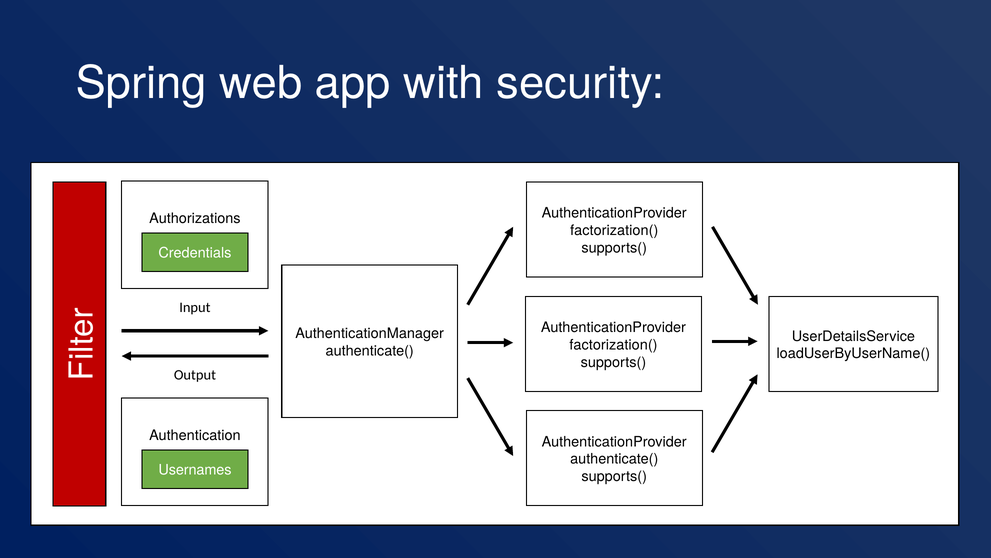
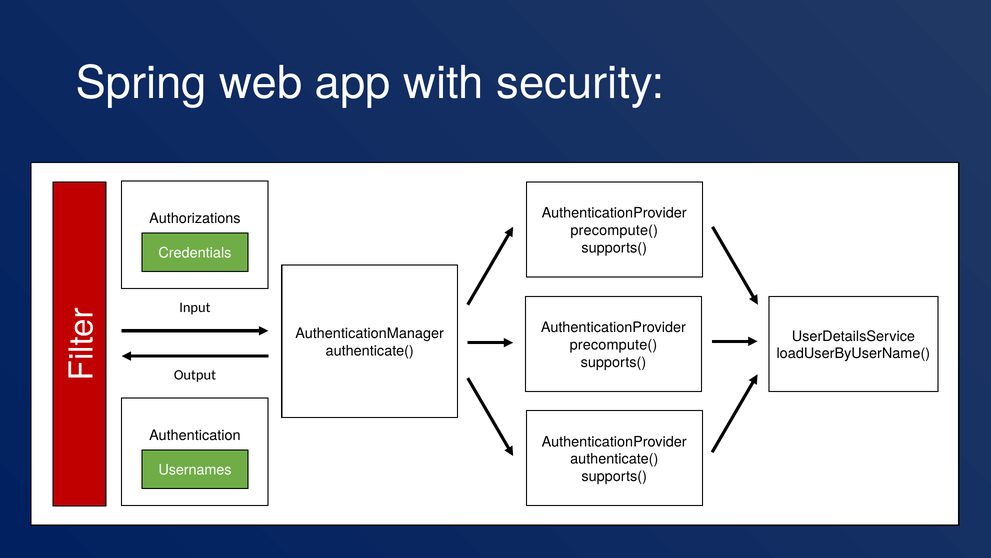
factorization(: factorization( -> precompute( (614, 230)
factorization(: factorization( -> precompute( (613, 345)
